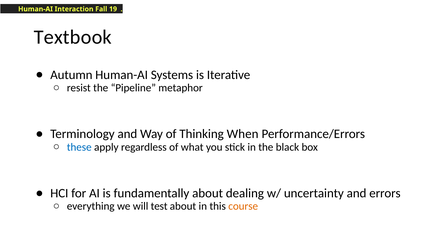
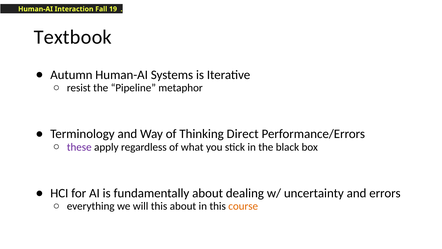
When: When -> Direct (243, 134)
these colour: blue -> purple (79, 147)
will test: test -> this (159, 206)
